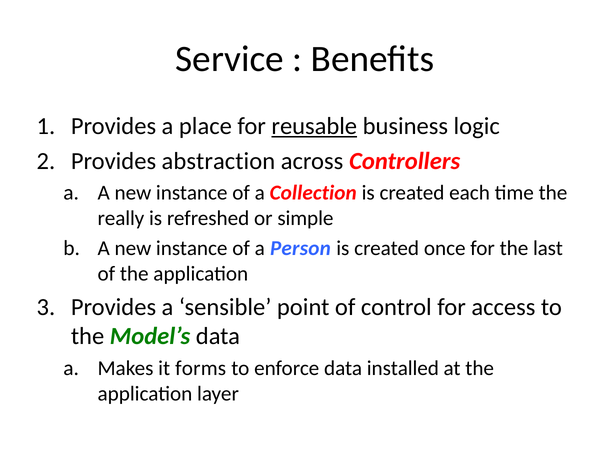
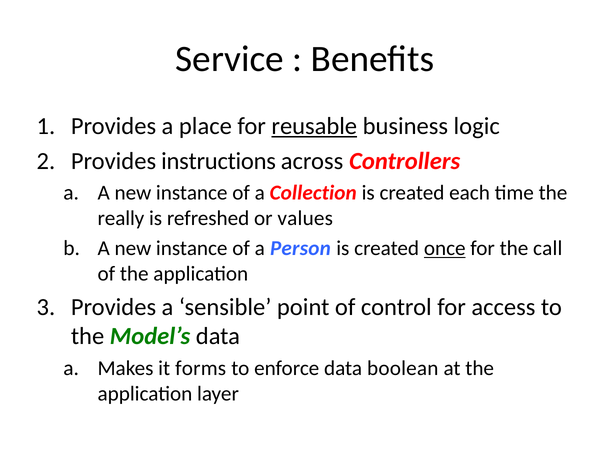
abstraction: abstraction -> instructions (219, 161)
simple: simple -> values (305, 219)
once underline: none -> present (445, 249)
last: last -> call (548, 249)
installed: installed -> boolean (403, 369)
